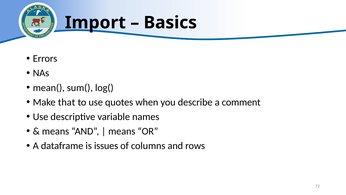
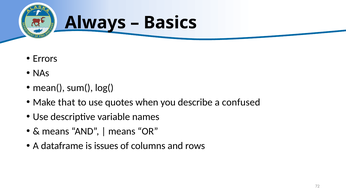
Import: Import -> Always (95, 23)
comment: comment -> confused (241, 102)
